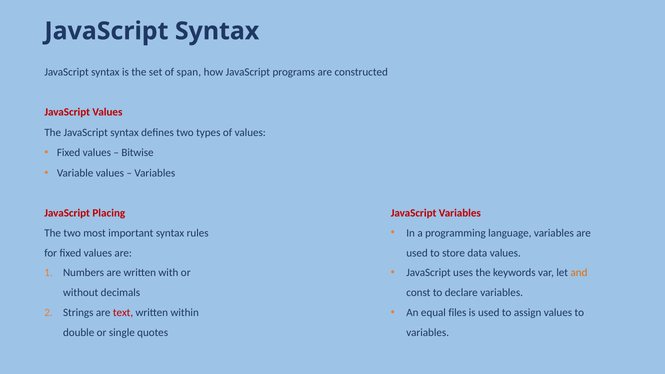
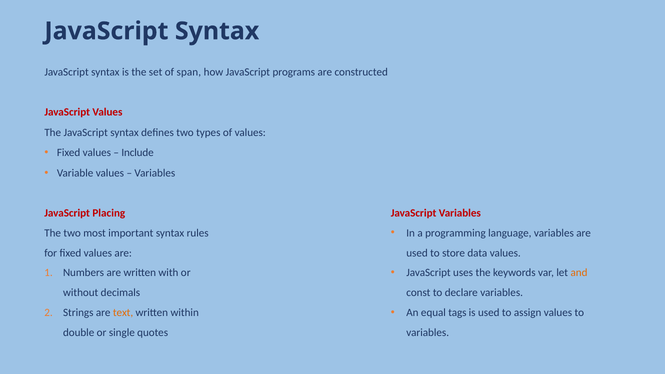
Bitwise: Bitwise -> Include (138, 153)
files: files -> tags (457, 313)
text colour: red -> orange (123, 313)
